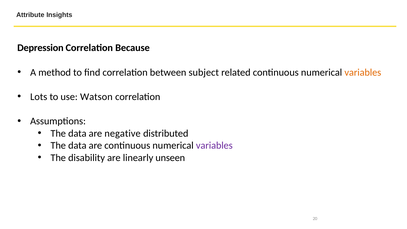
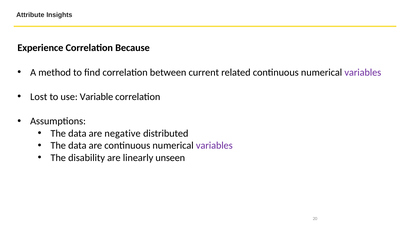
Depression: Depression -> Experience (40, 48)
subject: subject -> current (204, 72)
variables colour: orange -> purple (363, 72)
Lots: Lots -> Lost (39, 97)
Watson: Watson -> Variable (96, 97)
